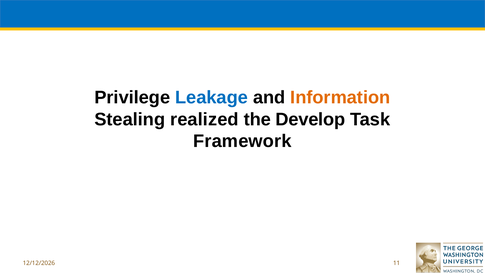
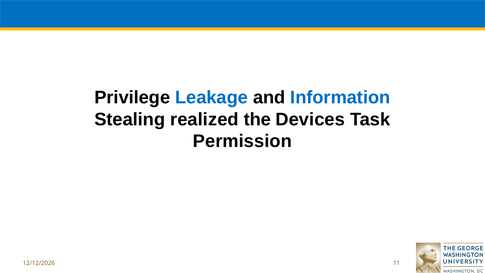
Information colour: orange -> blue (340, 98)
Develop: Develop -> Devices (310, 119)
Framework: Framework -> Permission (242, 141)
